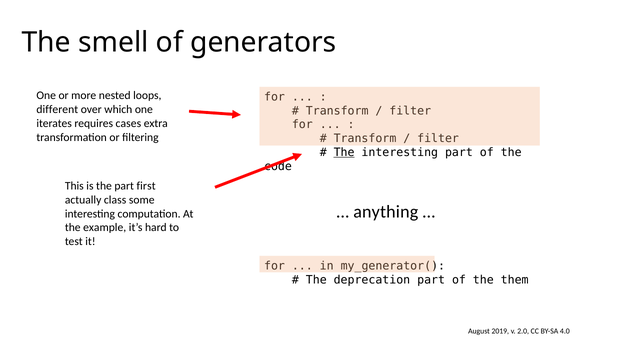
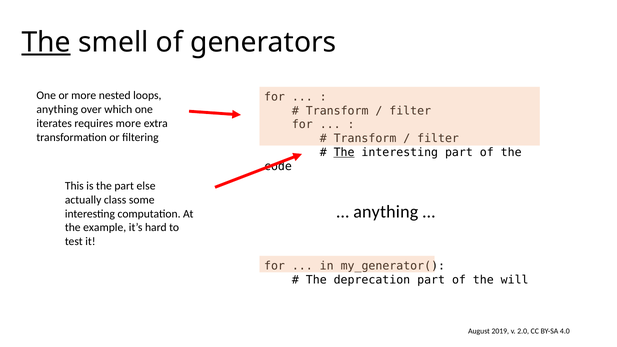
The underline: none -> present (46, 42)
different: different -> anything (57, 109)
requires cases: cases -> more (128, 123)
first: first -> else (146, 186)
them: them -> will (515, 280)
